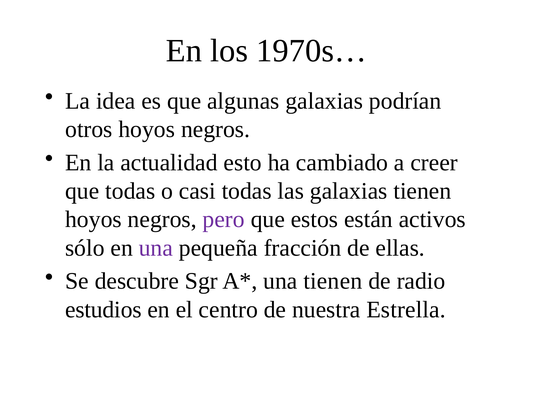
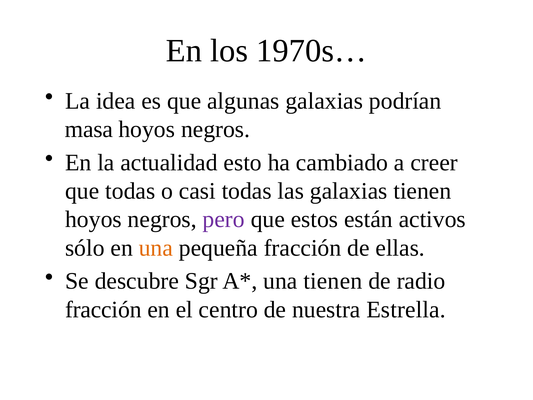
otros: otros -> masa (89, 129)
una colour: purple -> orange (156, 248)
estudios: estudios -> fracción (103, 309)
